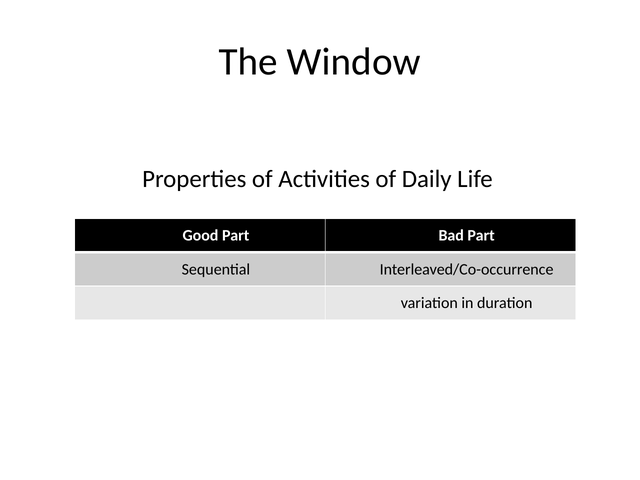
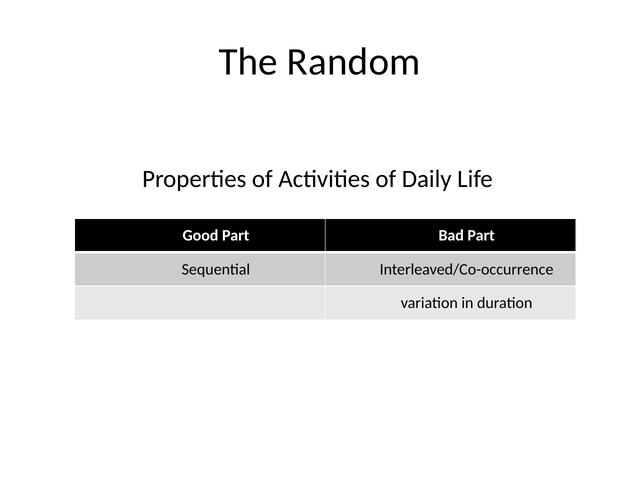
Window: Window -> Random (354, 62)
